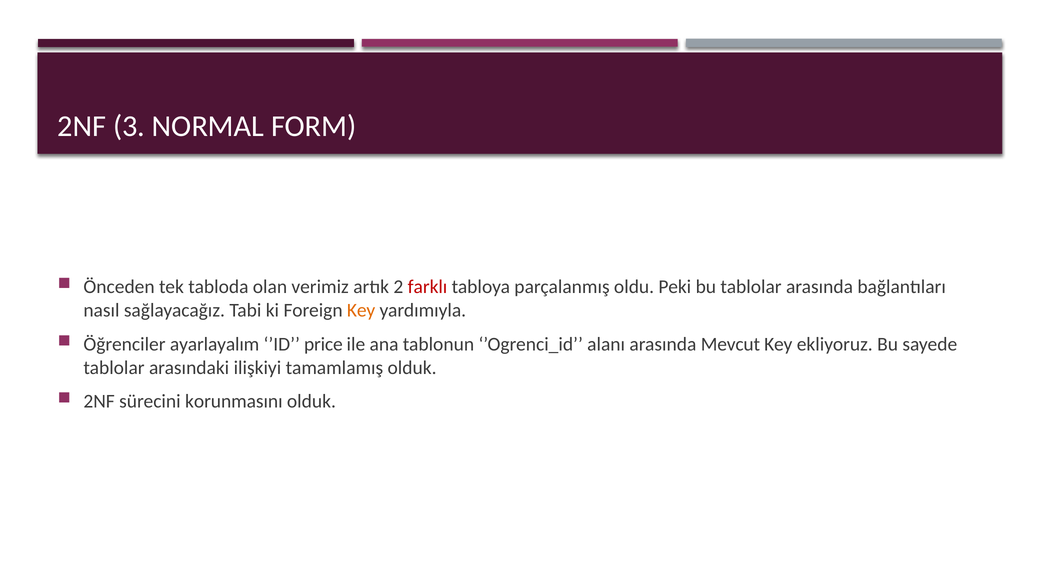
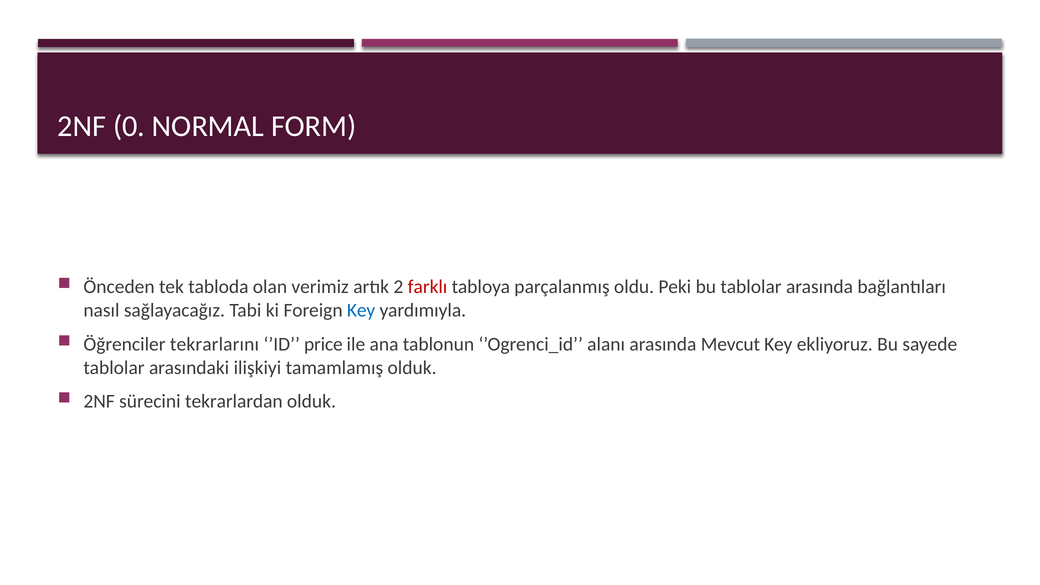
3: 3 -> 0 (129, 126)
Key colour: orange -> blue (361, 310)
ayarlayalım: ayarlayalım -> tekrarlarını (214, 344)
korunmasını: korunmasını -> tekrarlardan (234, 401)
